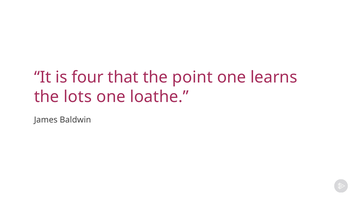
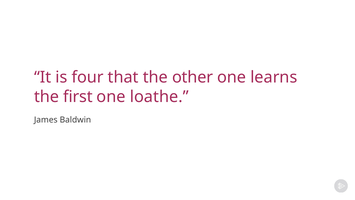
point: point -> other (193, 77)
lots: lots -> first (78, 97)
